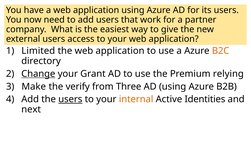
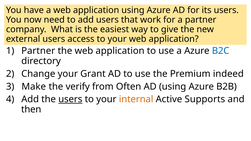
Limited: Limited -> Partner (38, 51)
B2C colour: orange -> blue (221, 51)
Change underline: present -> none (38, 74)
relying: relying -> indeed (228, 74)
Three: Three -> Often (129, 87)
Identities: Identities -> Supports (205, 99)
next: next -> then (31, 110)
